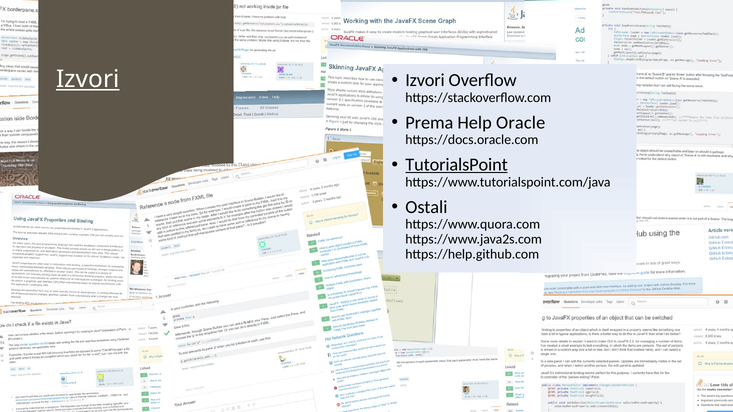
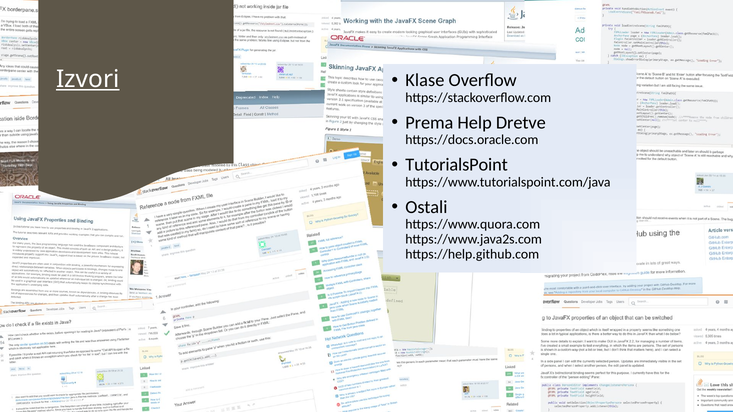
Izvori: Izvori -> Klase (425, 80)
Oracle: Oracle -> Dretve (521, 123)
TutorialsPoint underline: present -> none (457, 165)
